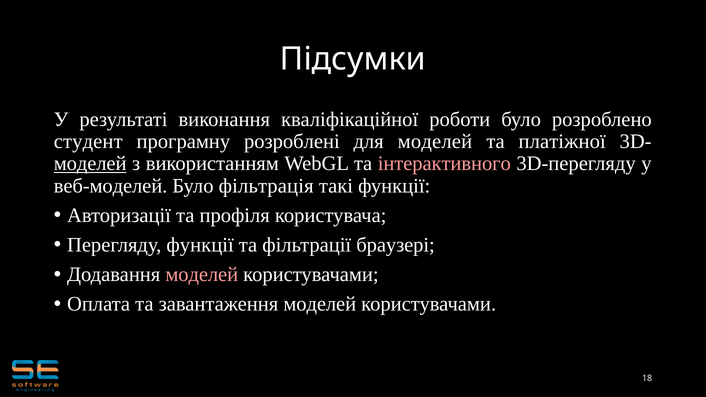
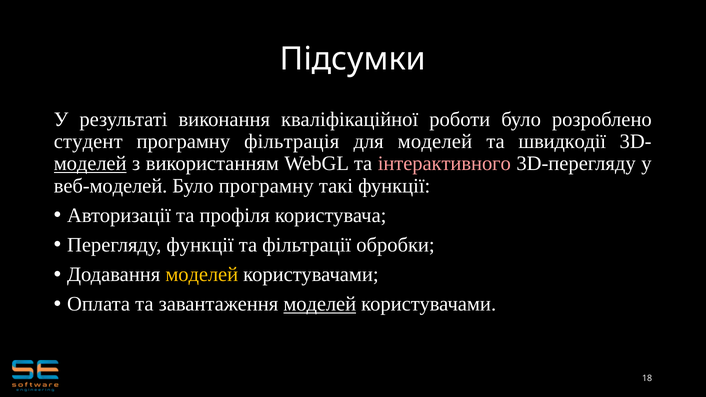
розроблені: розроблені -> фільтрація (292, 142)
платіжної: платіжної -> швидкодії (562, 142)
Було фільтрація: фільтрація -> програмну (266, 186)
браузері: браузері -> обробки (396, 245)
моделей colour: pink -> yellow (202, 275)
моделей underline: none -> present (320, 304)
